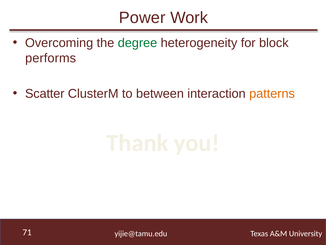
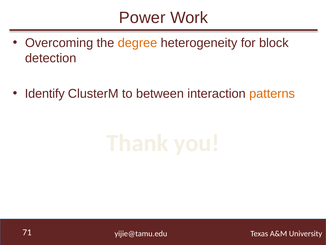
degree colour: green -> orange (137, 43)
performs: performs -> detection (51, 58)
Scatter: Scatter -> Identify (45, 94)
